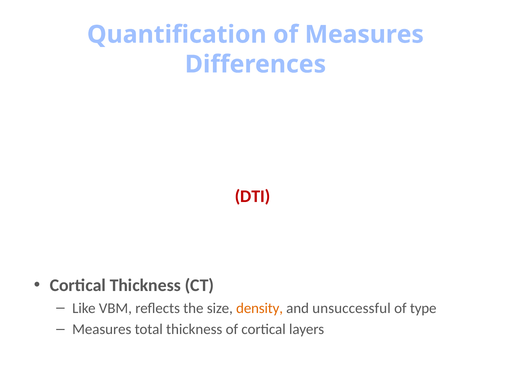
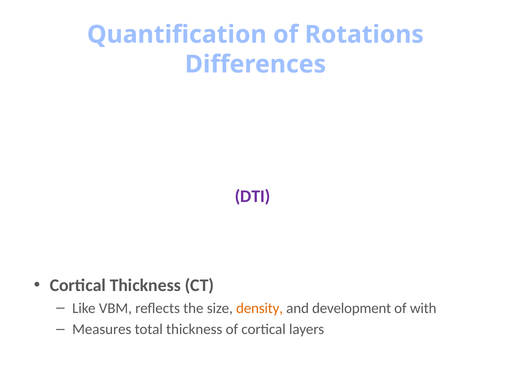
of Measures: Measures -> Rotations (364, 35)
DTI colour: red -> purple (253, 196)
unsuccessful: unsuccessful -> development (352, 308)
type: type -> with (423, 308)
